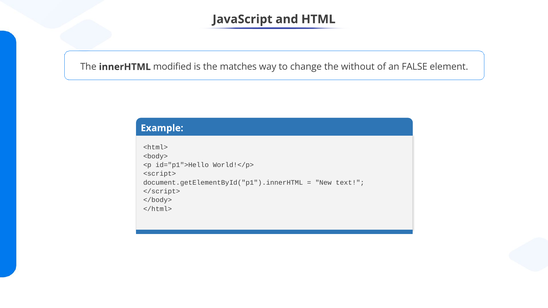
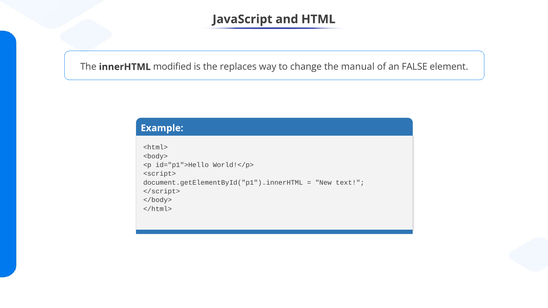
matches: matches -> replaces (238, 67)
without: without -> manual (358, 67)
